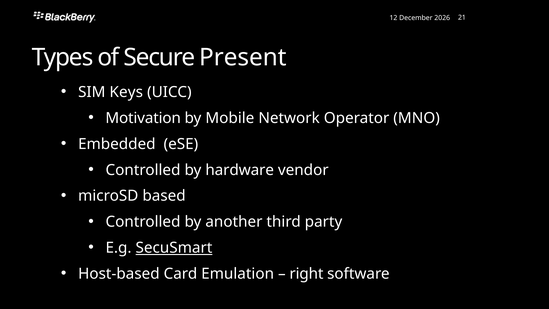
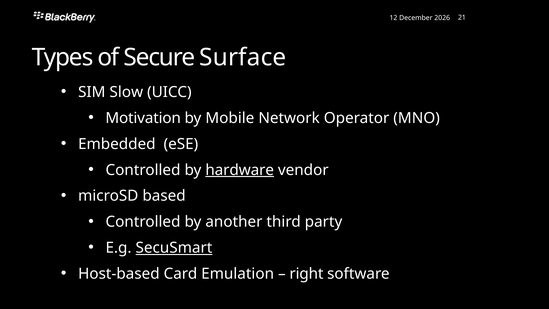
Present: Present -> Surface (243, 58)
Keys: Keys -> Slow (126, 92)
hardware underline: none -> present (240, 170)
